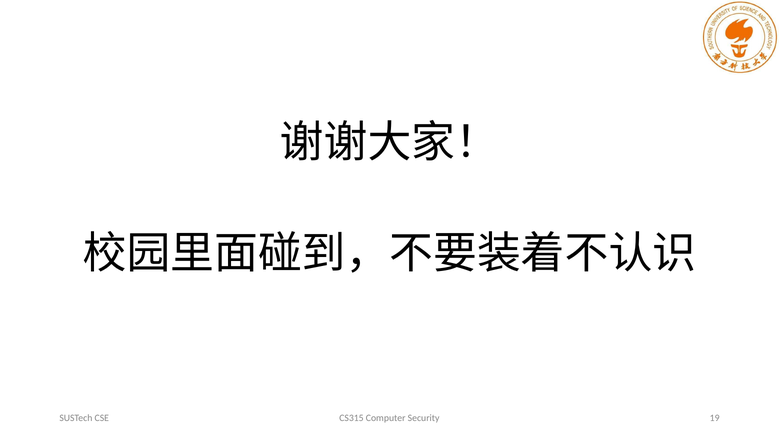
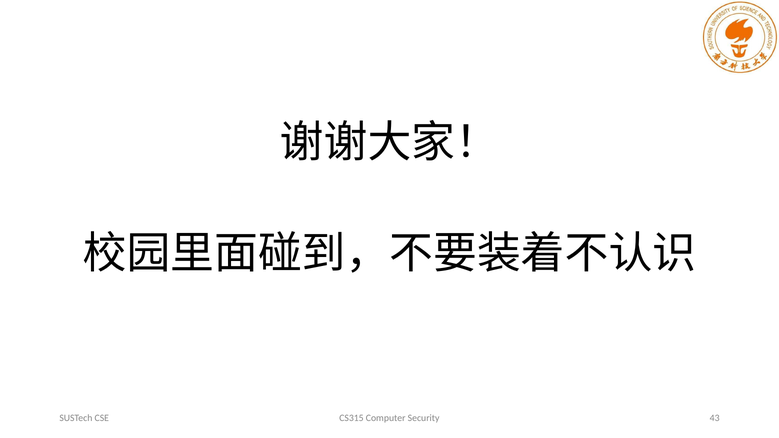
19: 19 -> 43 (715, 418)
